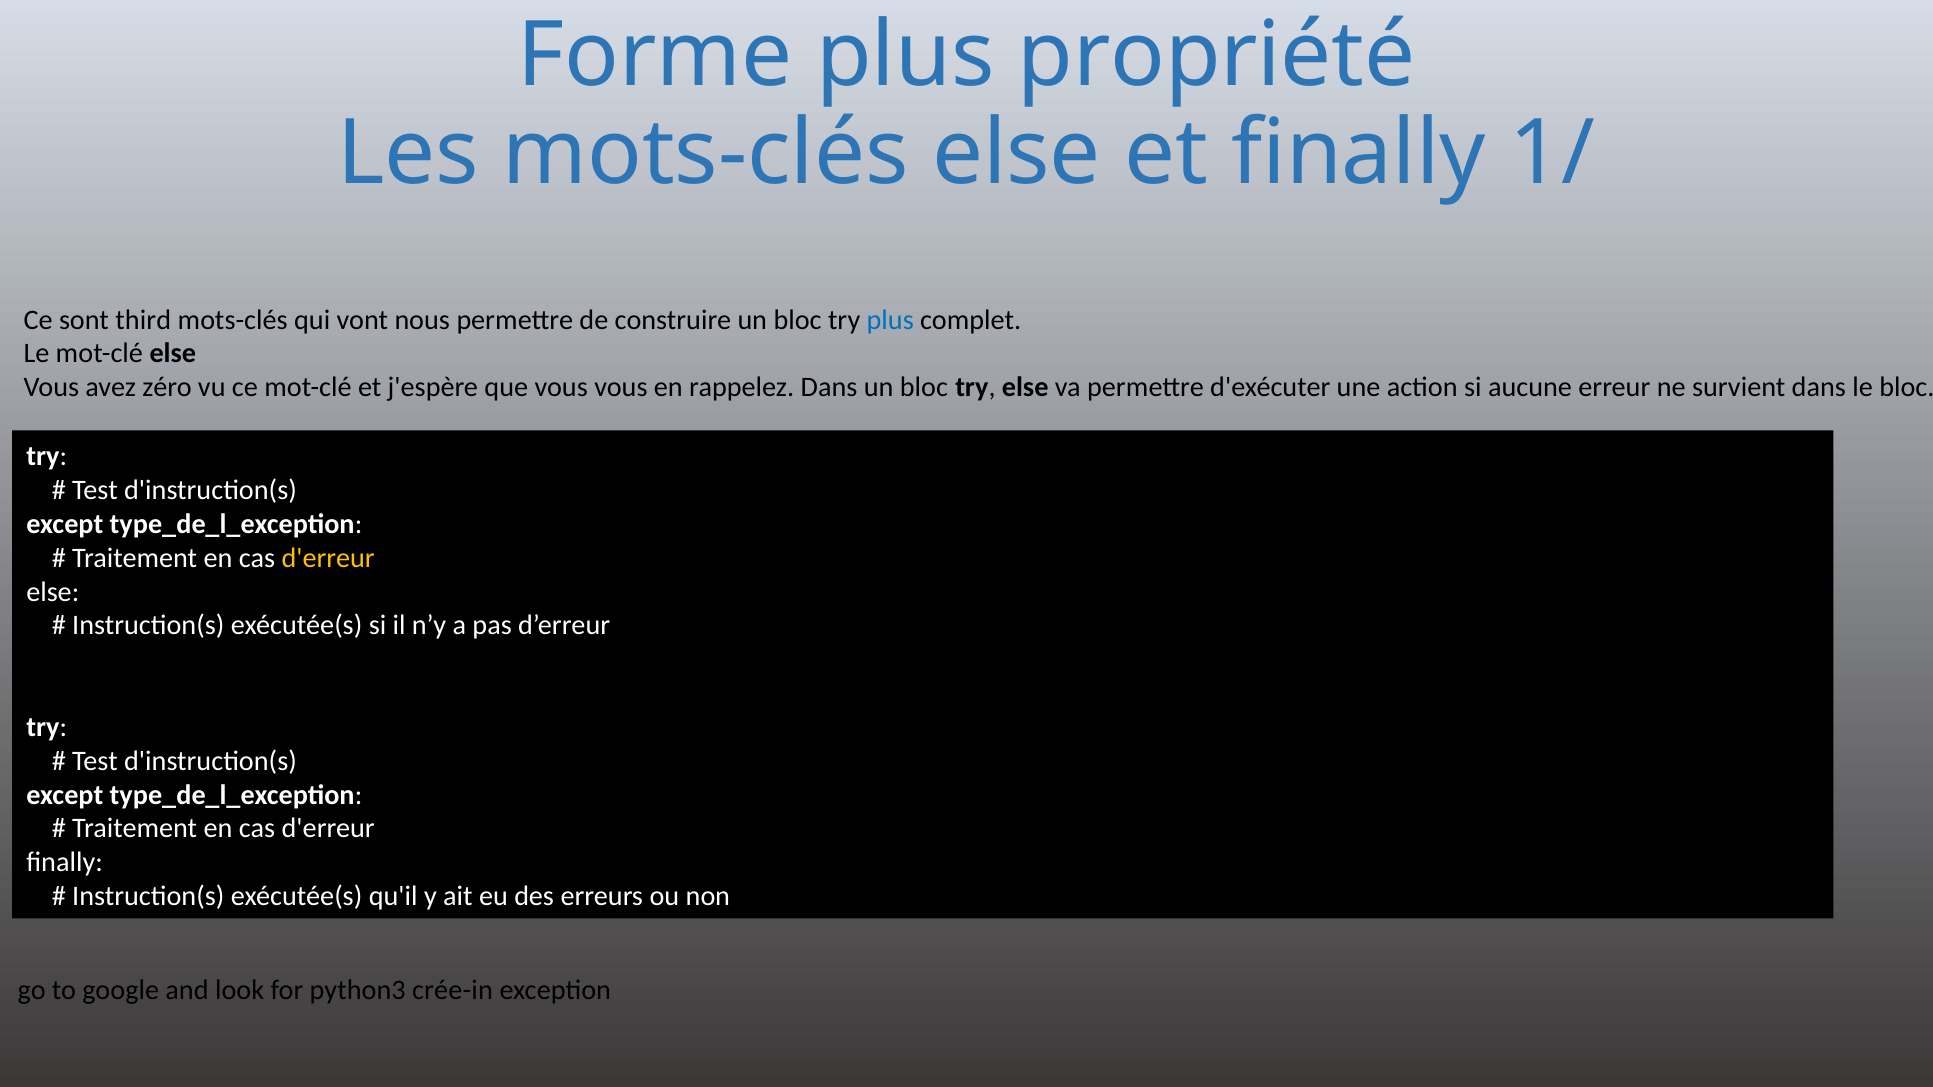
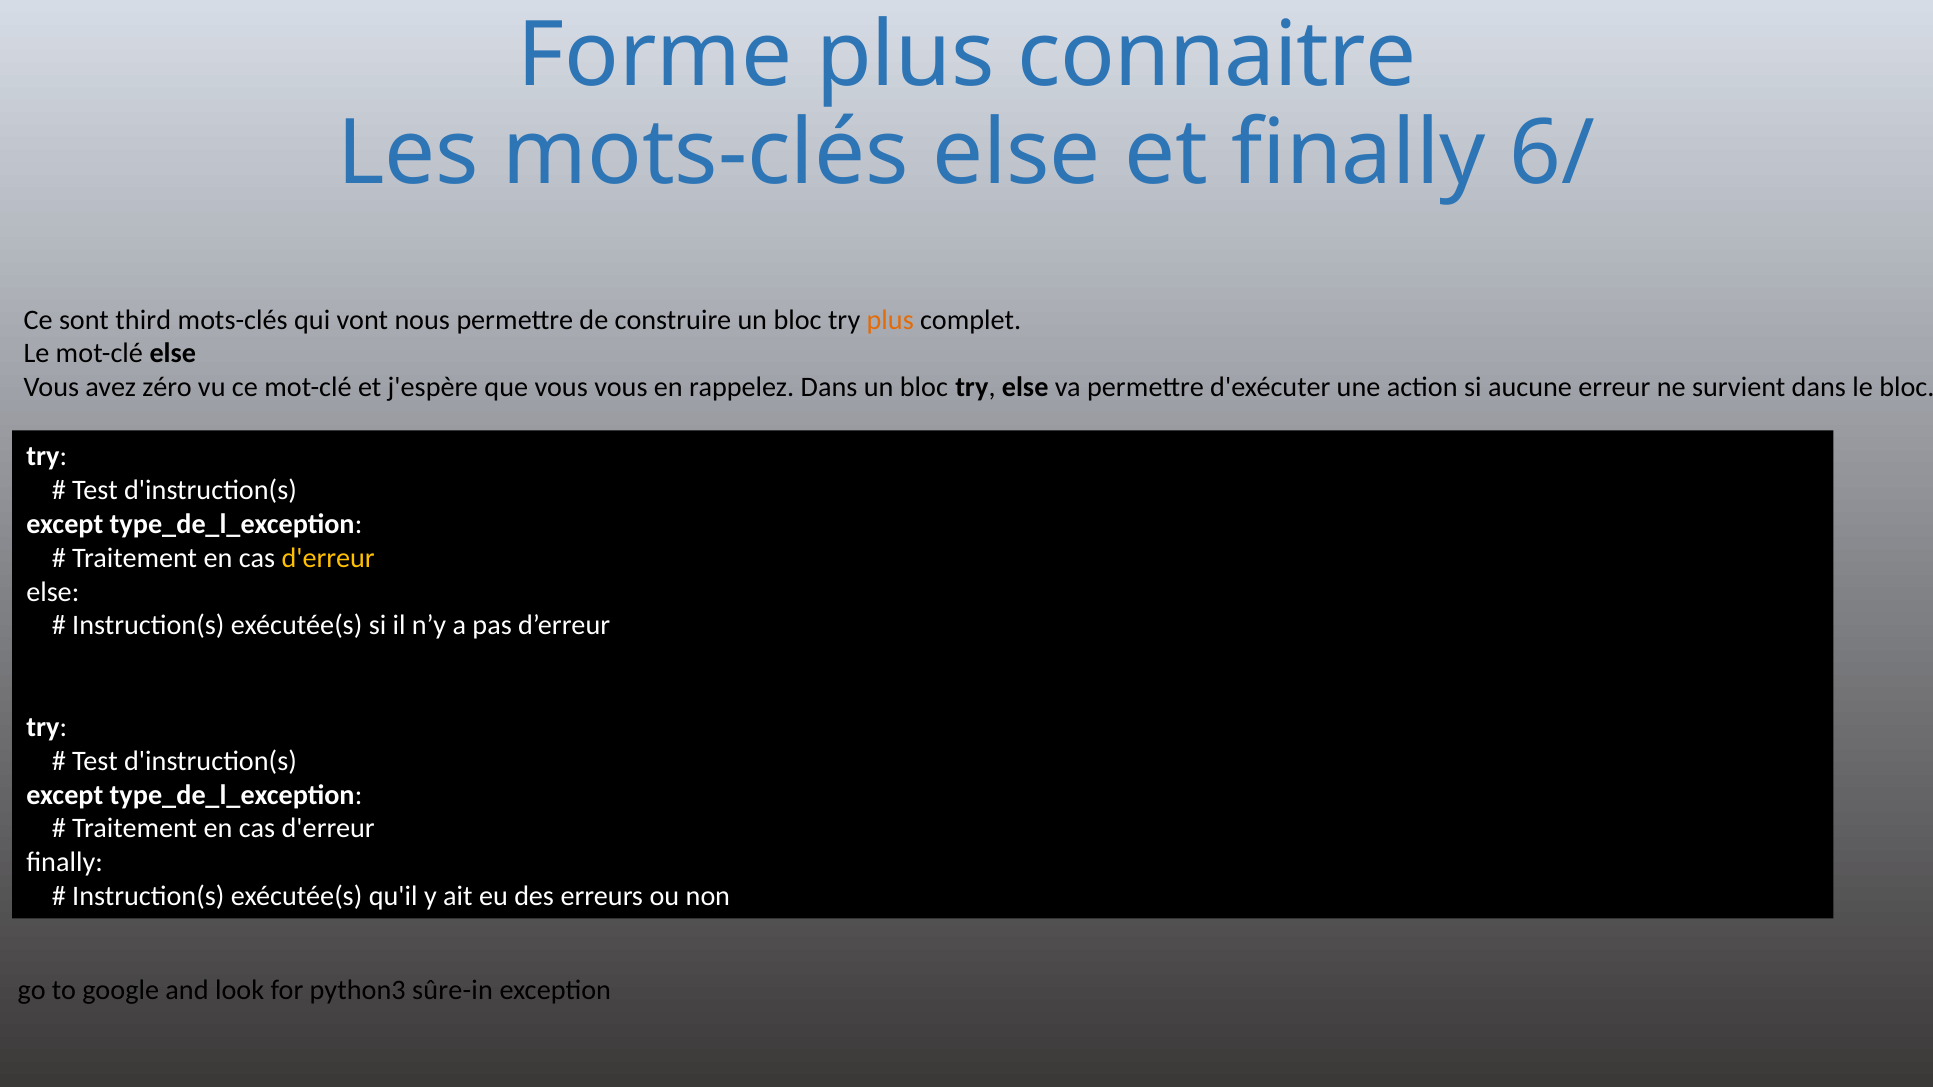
propriété: propriété -> connaitre (1217, 56)
1/: 1/ -> 6/ (1552, 153)
plus colour: blue -> orange (890, 320)
crée-in: crée-in -> sûre-in (452, 991)
